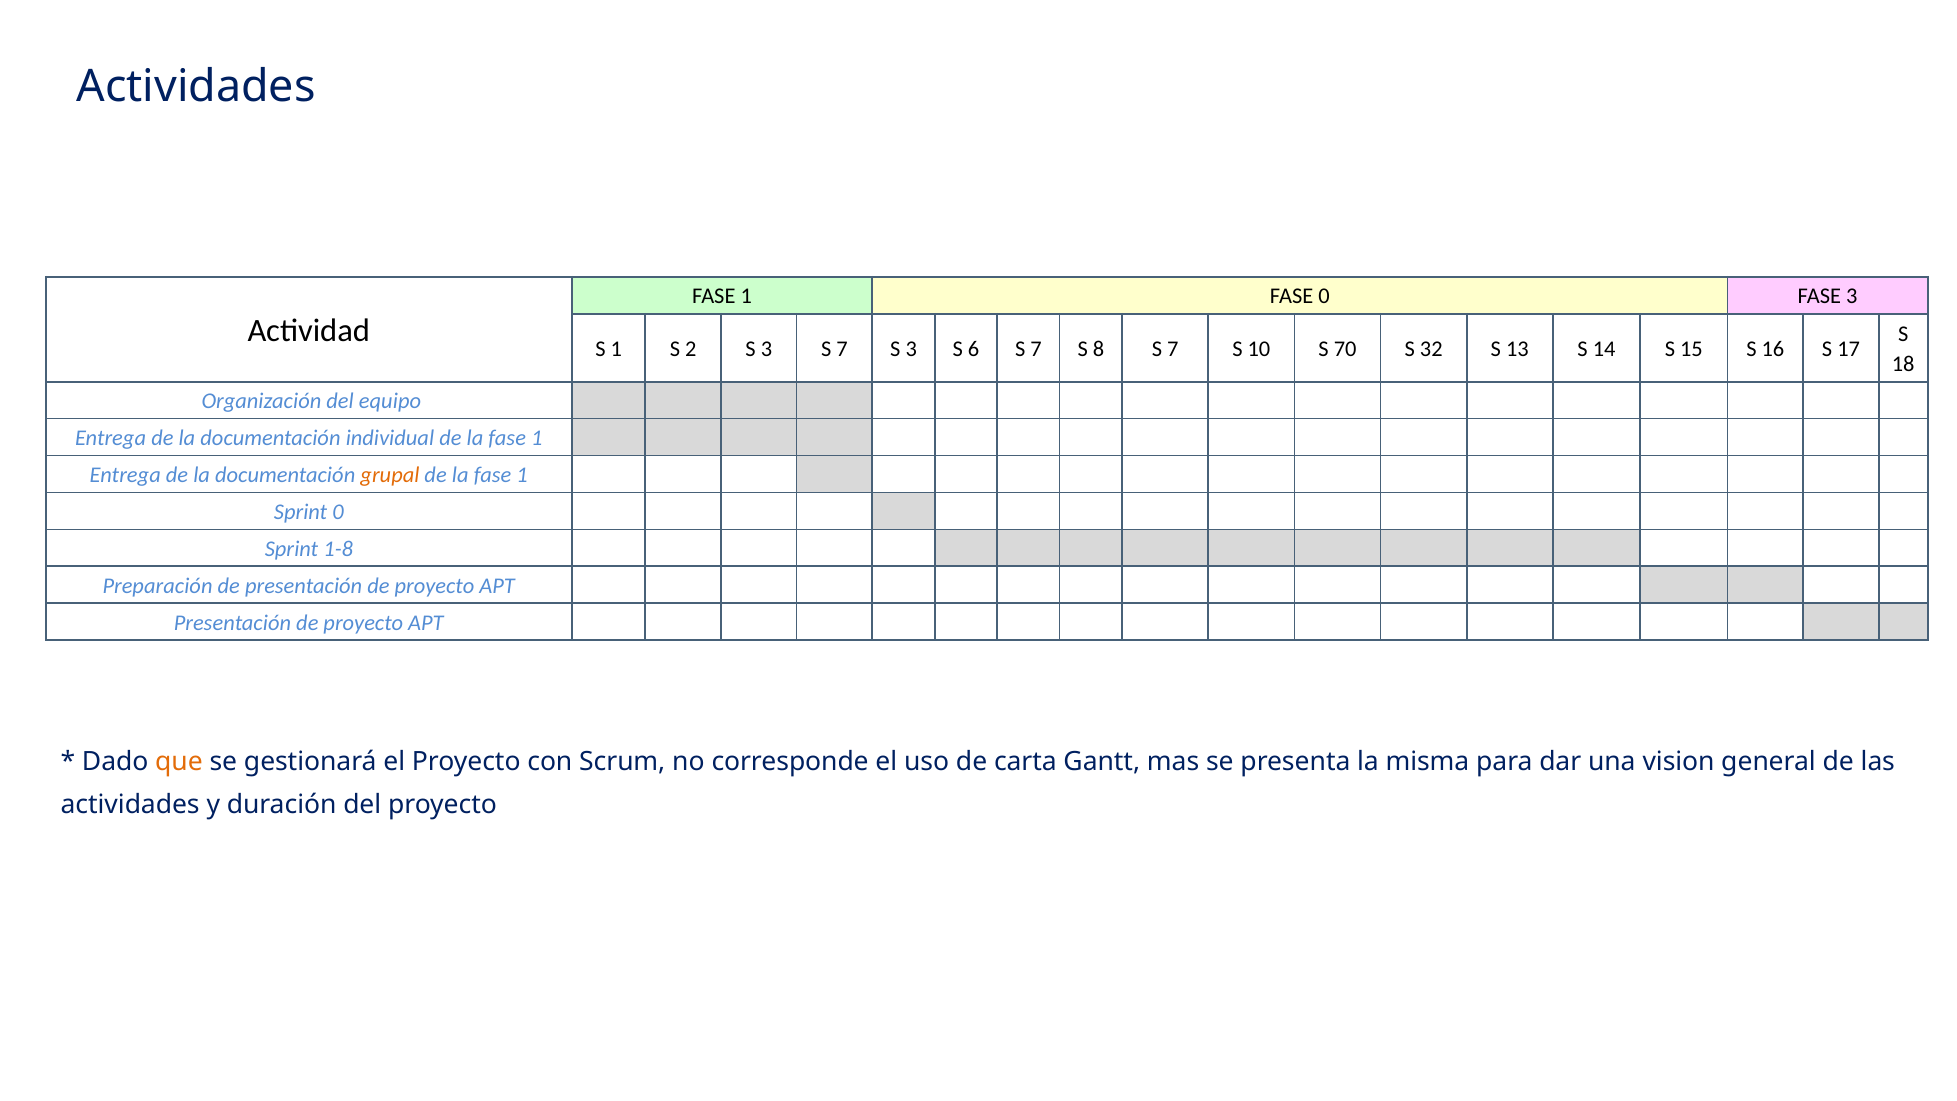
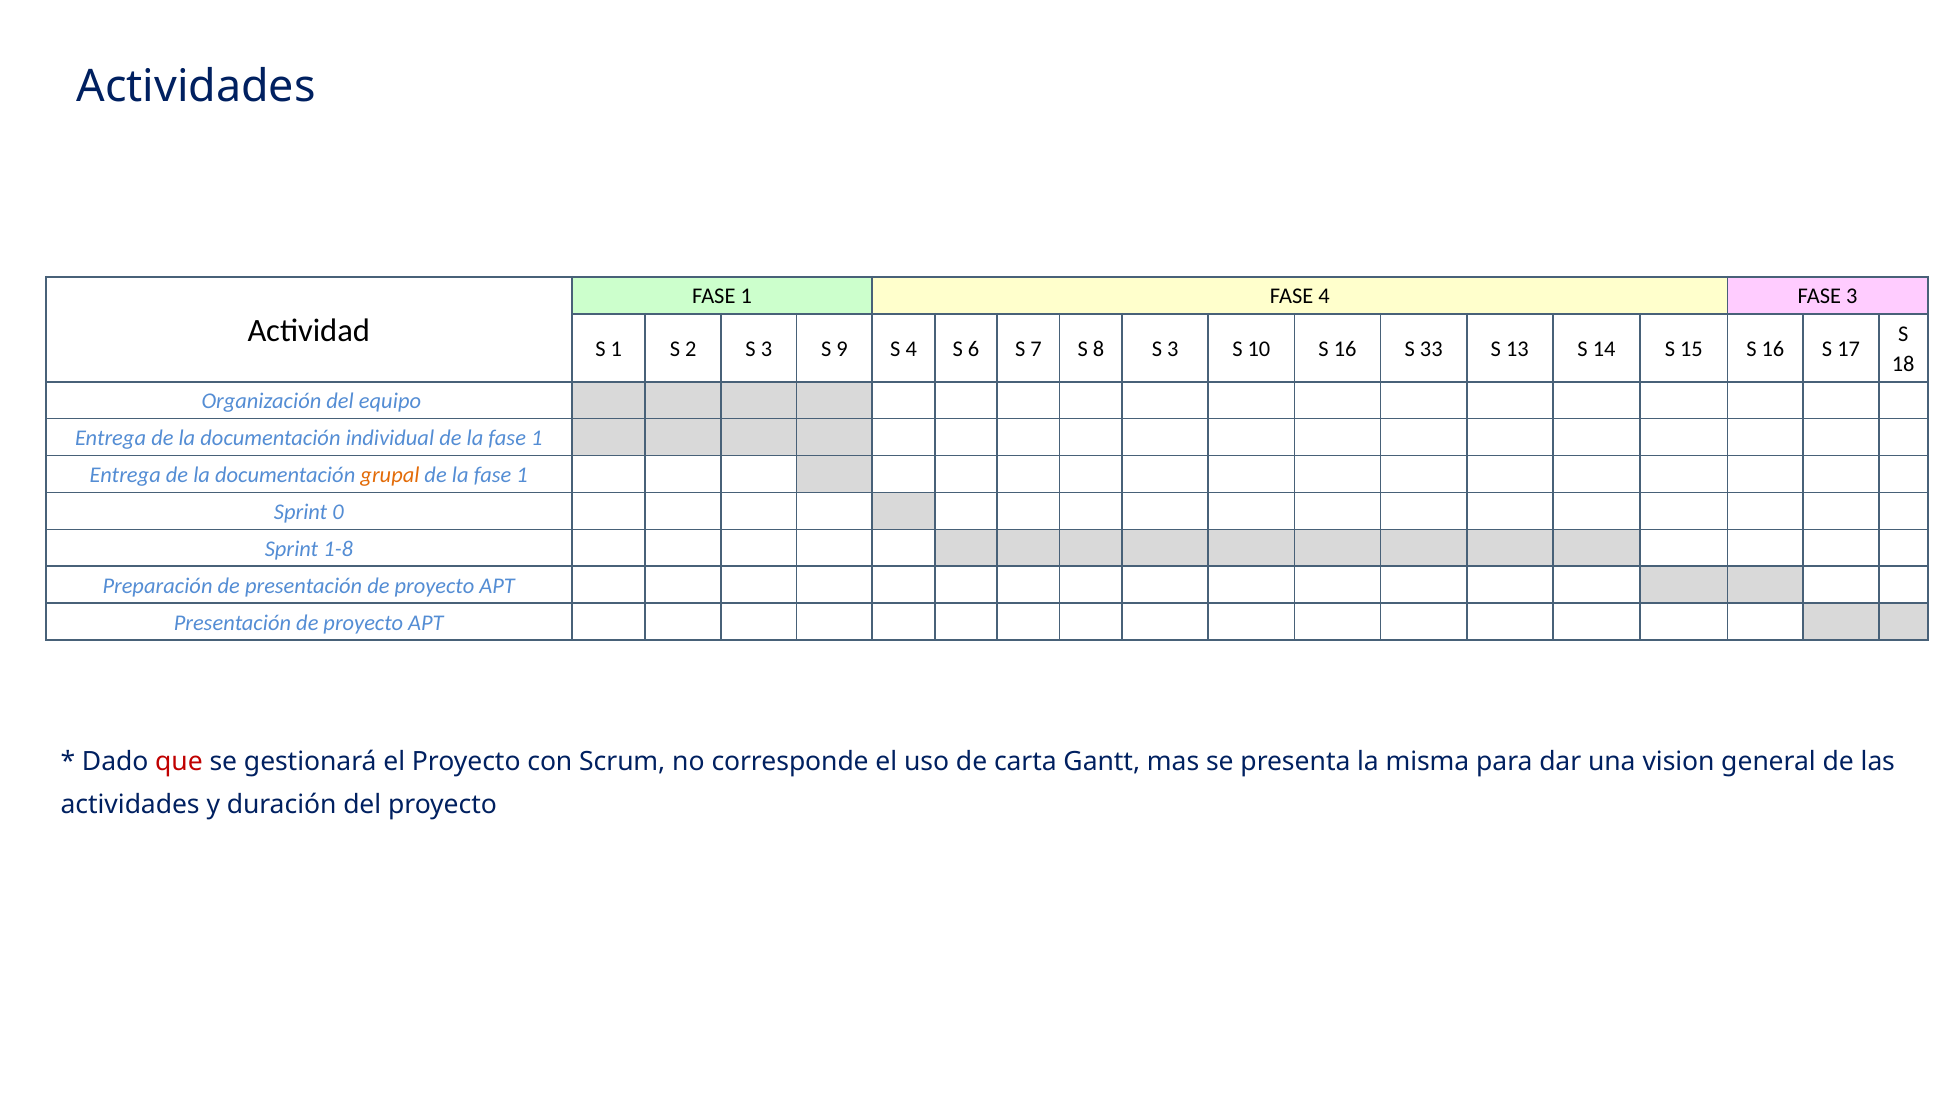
FASE 0: 0 -> 4 (1324, 296)
3 S 7: 7 -> 9 (842, 349)
3: 3 -> 4 (911, 349)
8 S 7: 7 -> 3 (1173, 349)
10 S 70: 70 -> 16 (1345, 349)
32: 32 -> 33 (1431, 349)
que colour: orange -> red (179, 762)
